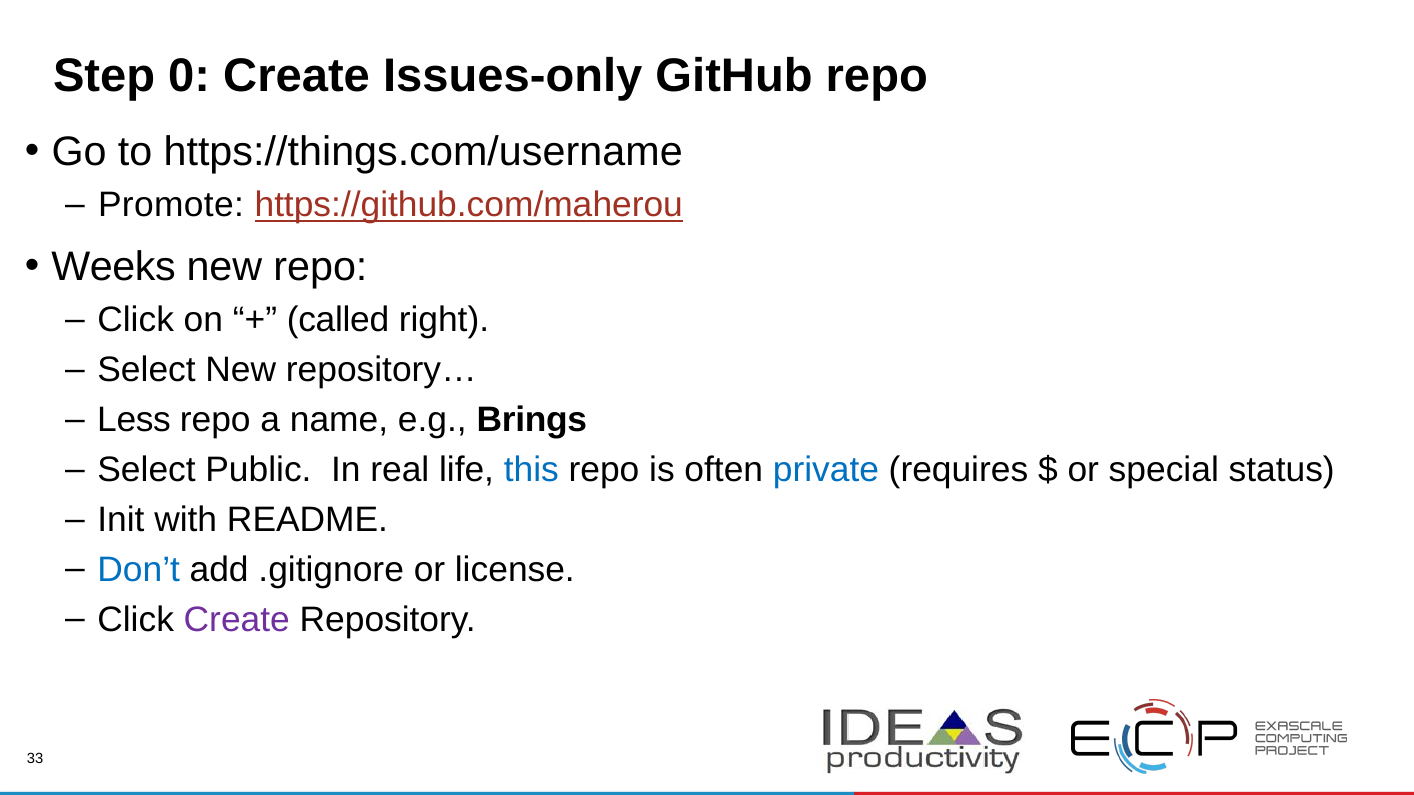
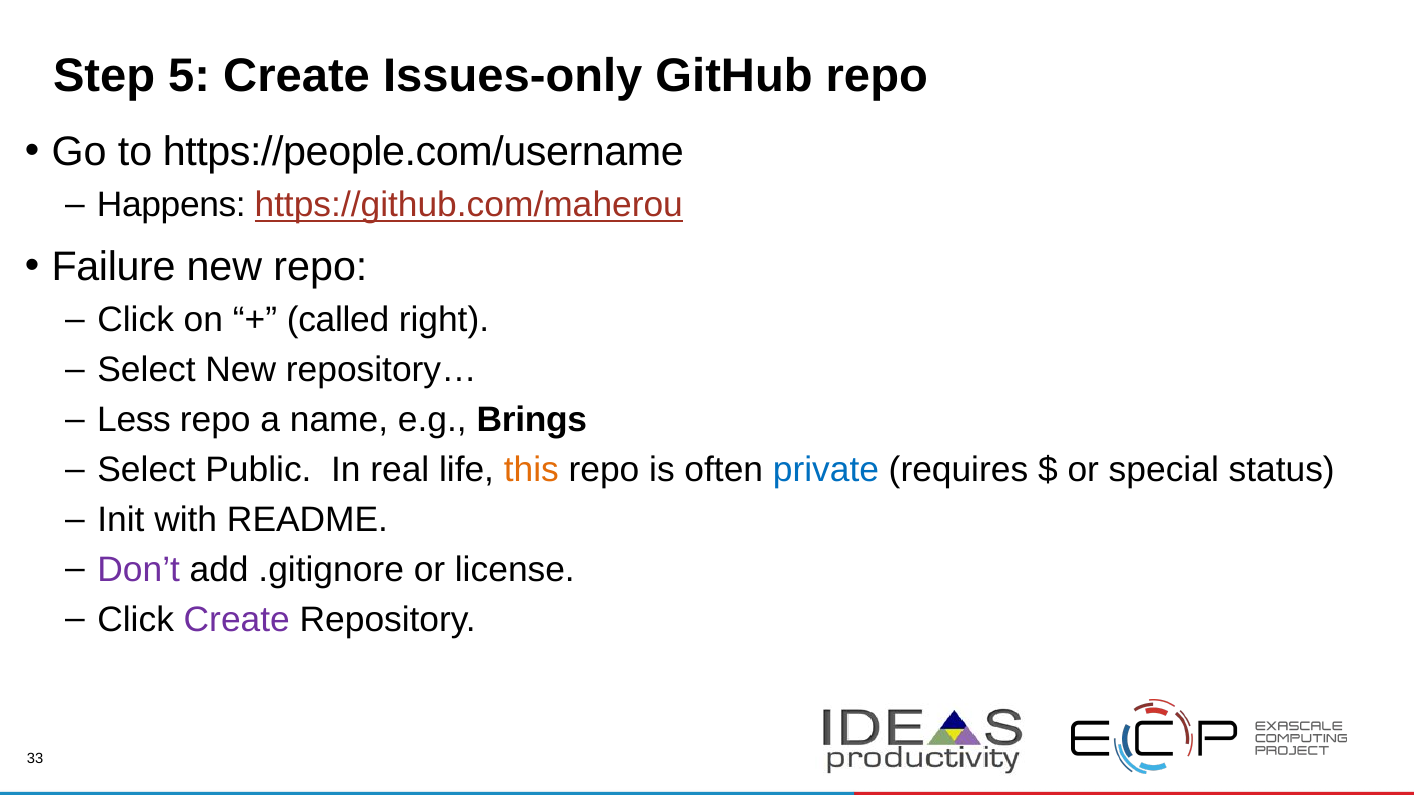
0: 0 -> 5 (189, 76)
https://things.com/username: https://things.com/username -> https://people.com/username (423, 152)
Promote: Promote -> Happens (171, 205)
Weeks: Weeks -> Failure (114, 267)
this colour: blue -> orange (531, 470)
Don’t colour: blue -> purple (139, 570)
